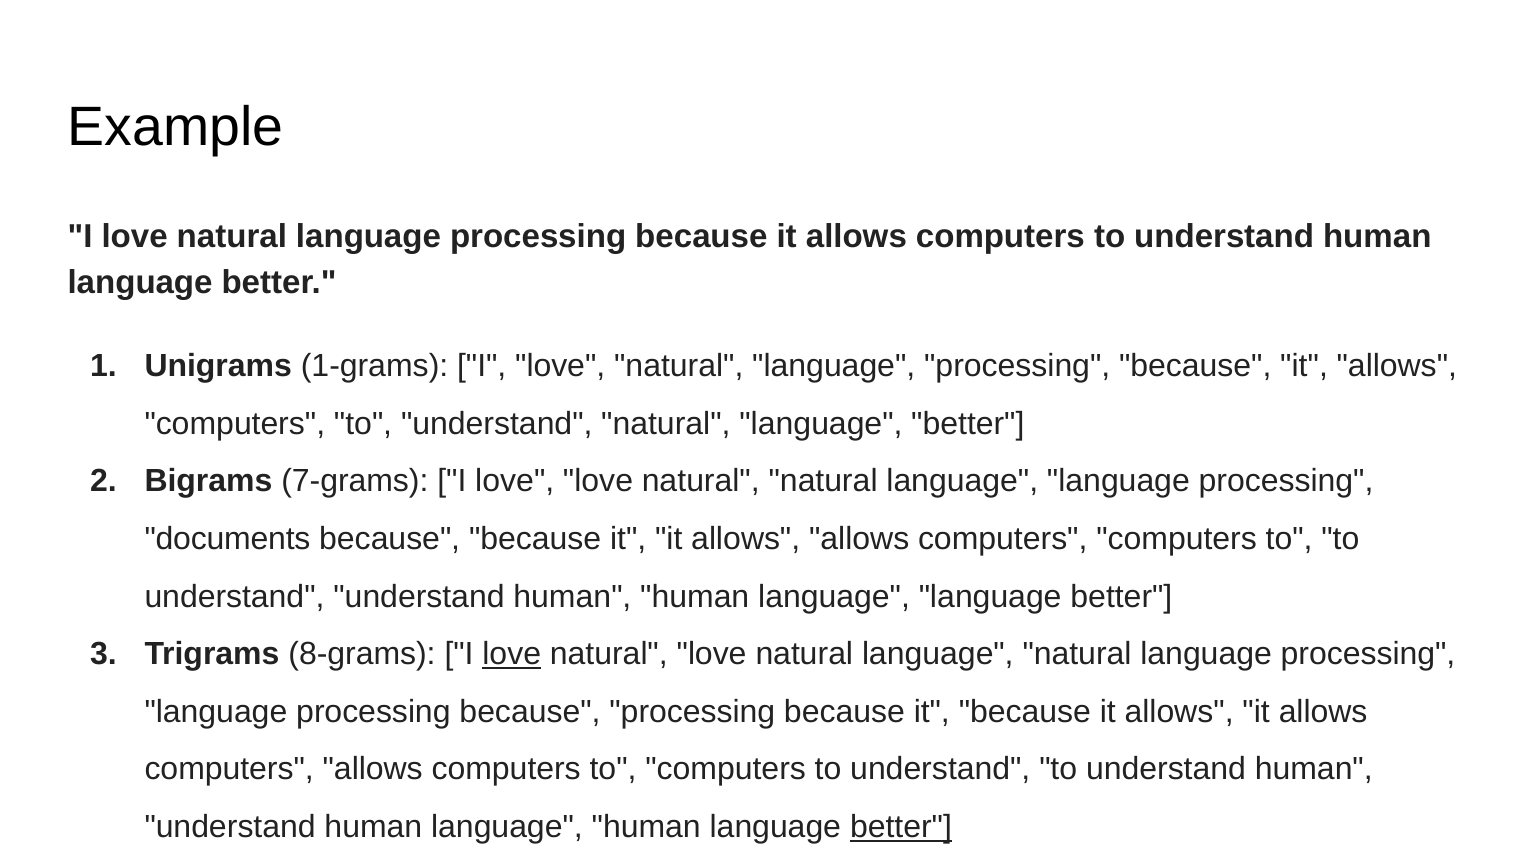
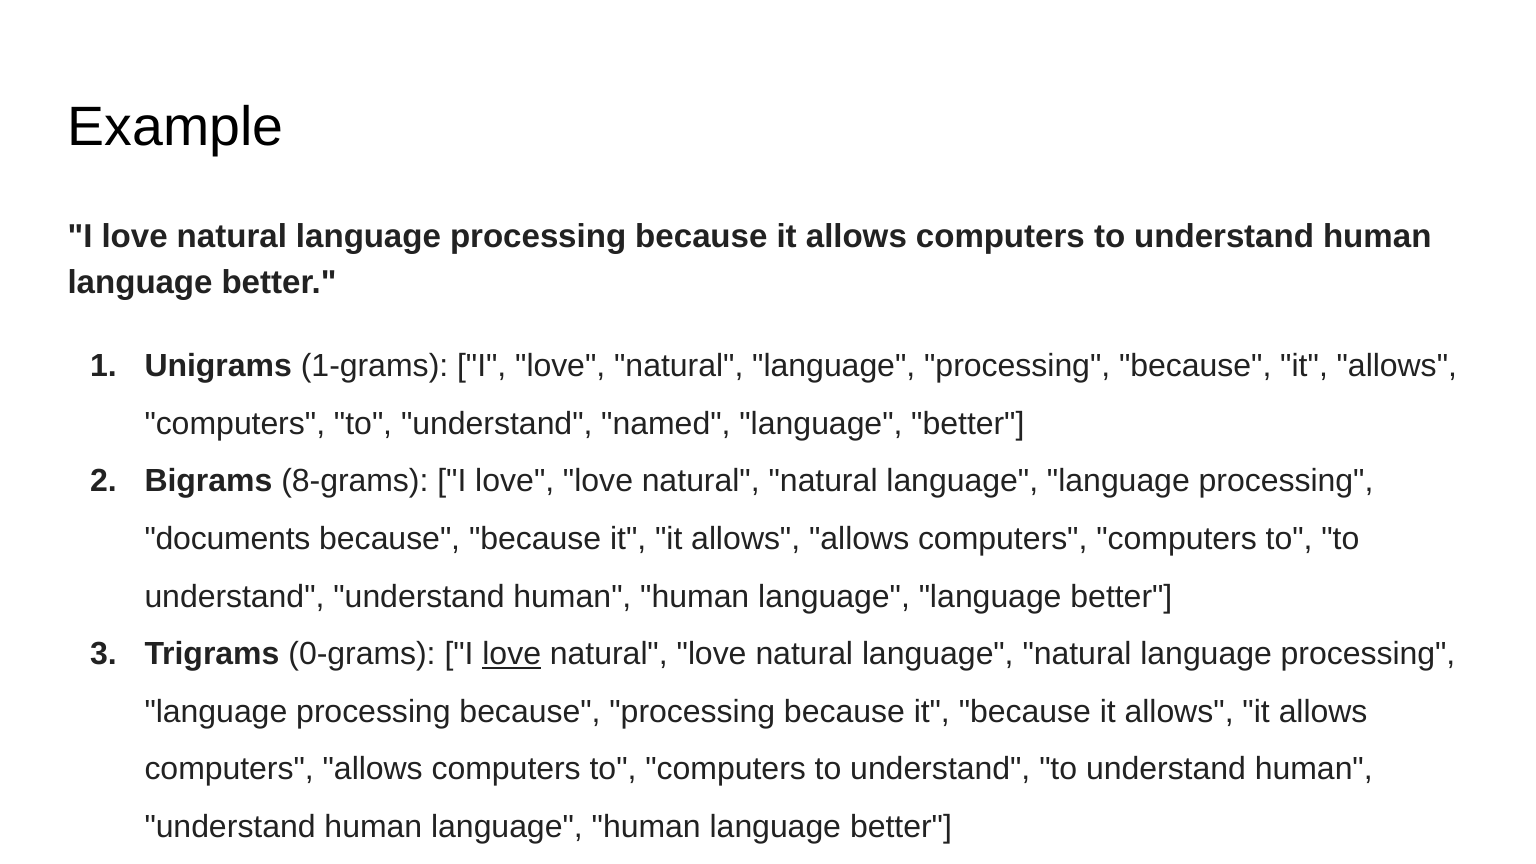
understand natural: natural -> named (666, 424)
7-grams: 7-grams -> 8-grams (355, 481)
8-grams: 8-grams -> 0-grams (362, 654)
better underline: present -> none (901, 827)
